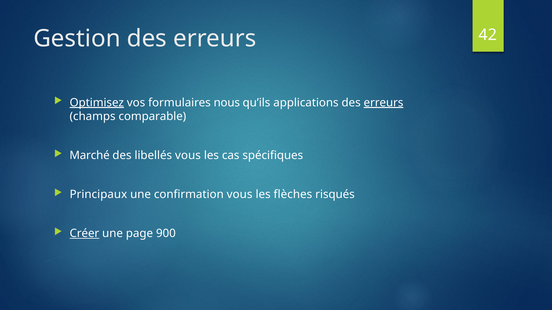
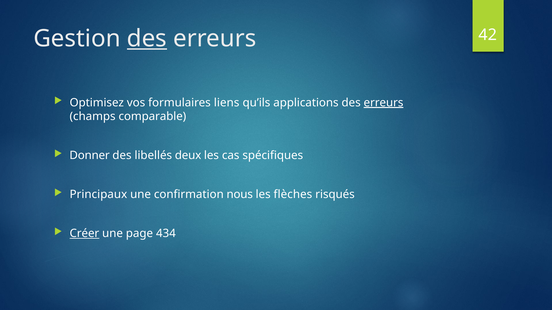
des underline: none -> present (147, 39)
Optimisez underline: present -> none (97, 103)
nous: nous -> liens (227, 103)
Marché: Marché -> Donner (90, 156)
libellés vous: vous -> deux (188, 156)
confirmation vous: vous -> nous (240, 195)
900: 900 -> 434 (166, 234)
